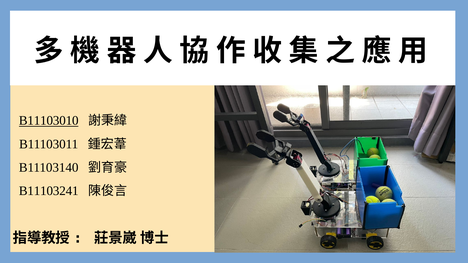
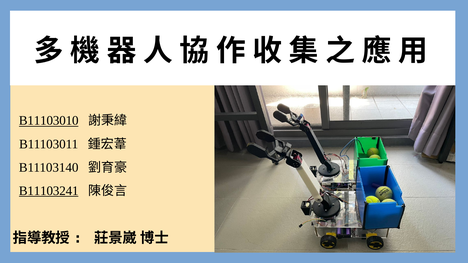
B11103241 underline: none -> present (49, 191)
